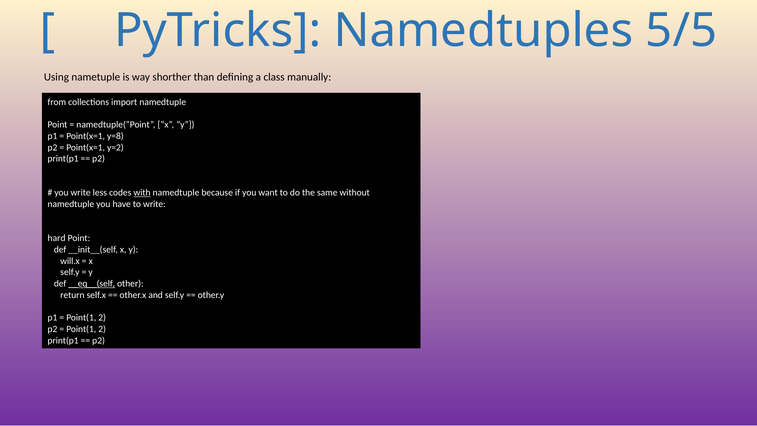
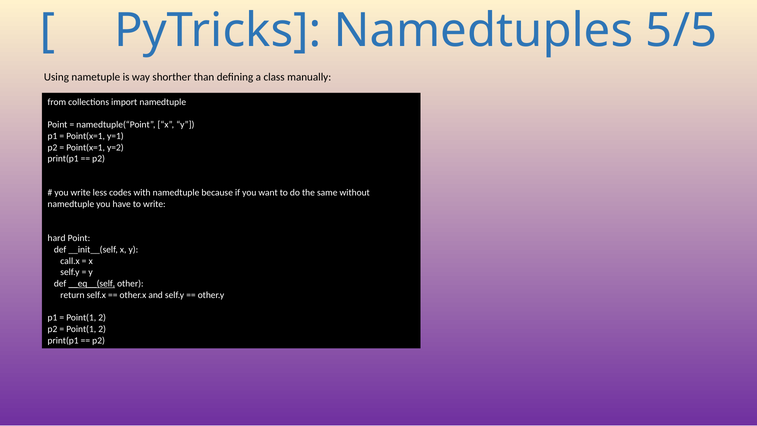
y=8: y=8 -> y=1 (115, 136)
with underline: present -> none (142, 193)
will.x: will.x -> call.x (70, 261)
